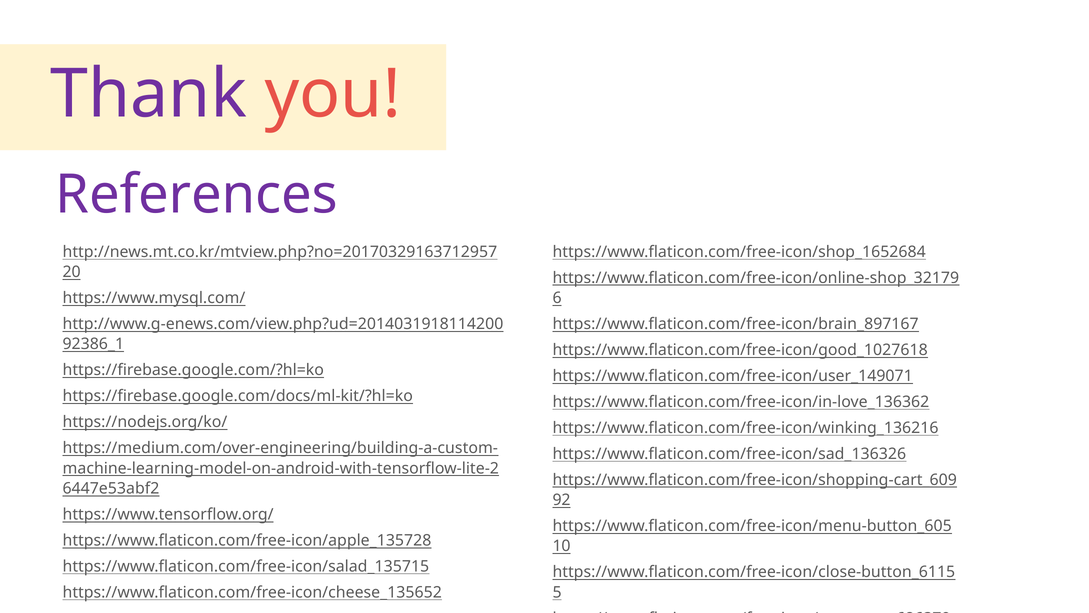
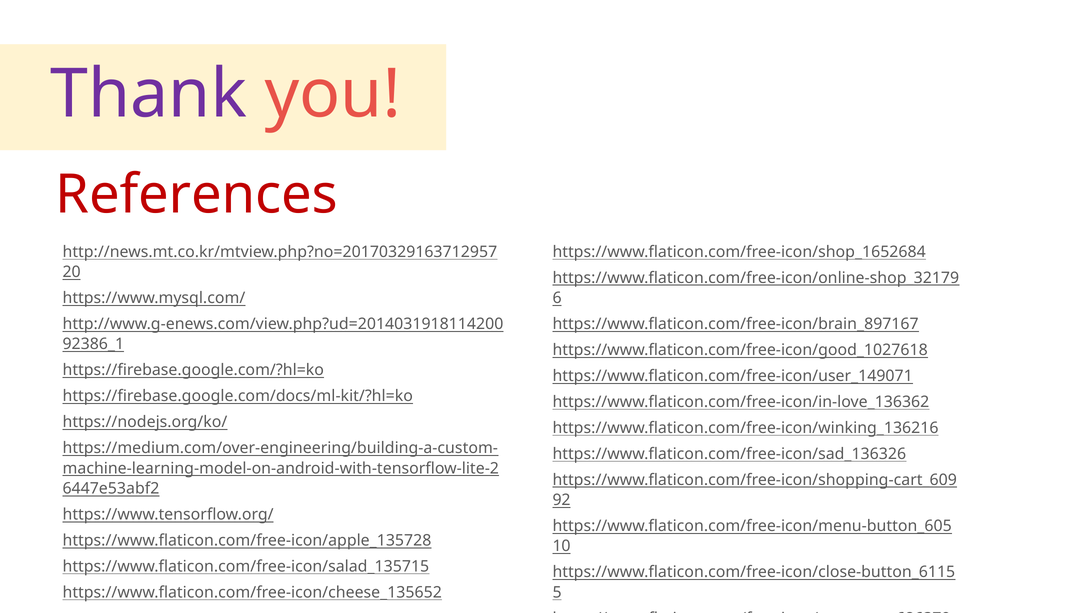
References colour: purple -> red (197, 195)
